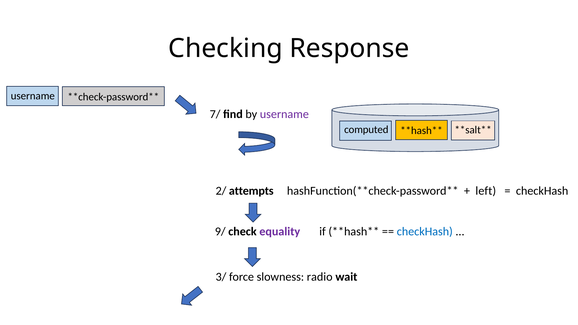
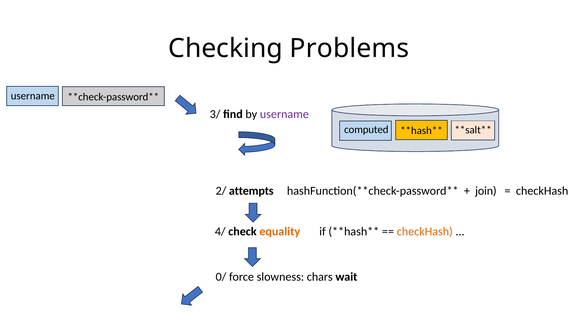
Response: Response -> Problems (349, 49)
7/: 7/ -> 3/ (215, 114)
left: left -> join (486, 191)
9/: 9/ -> 4/ (220, 232)
equality colour: purple -> orange (280, 232)
checkHash colour: blue -> orange (425, 232)
3/: 3/ -> 0/ (221, 277)
radio: radio -> chars (320, 277)
